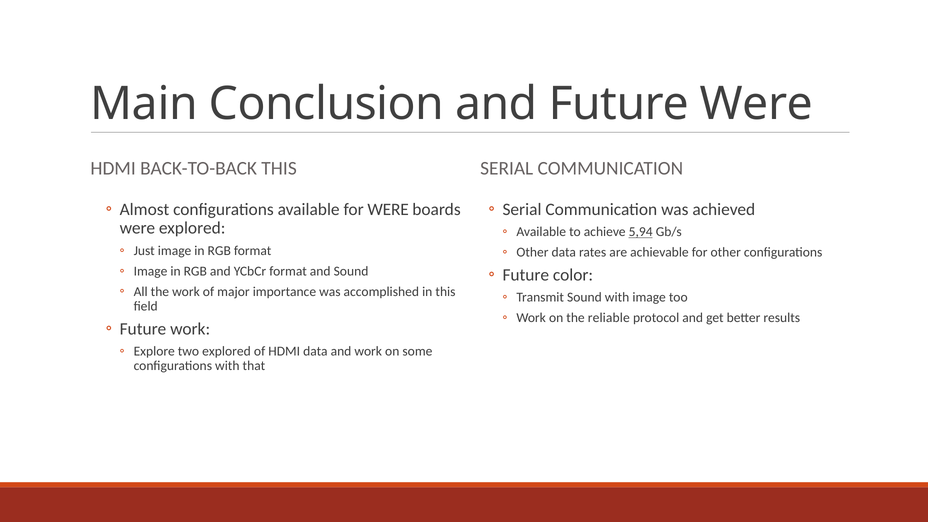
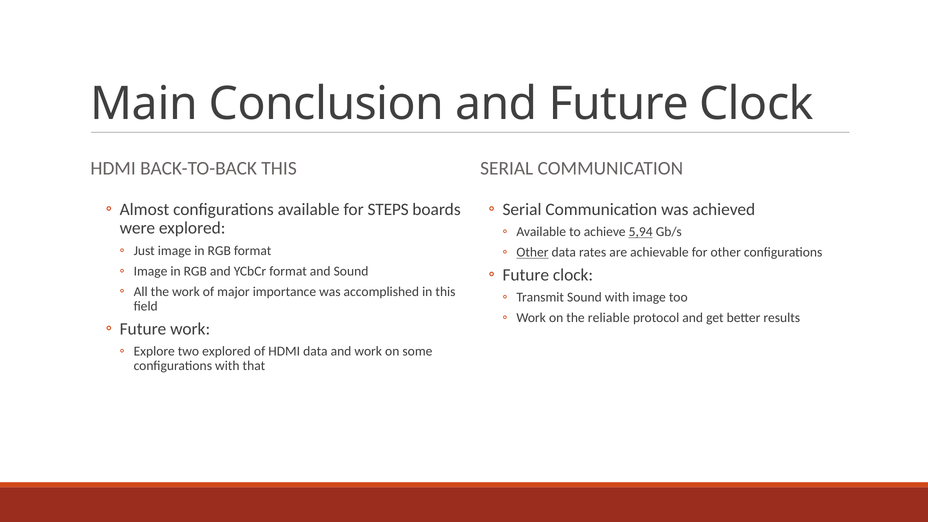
and Future Were: Were -> Clock (756, 104)
for WERE: WERE -> STEPS (388, 209)
Other underline: none -> present (532, 252)
color: color -> clock (573, 275)
